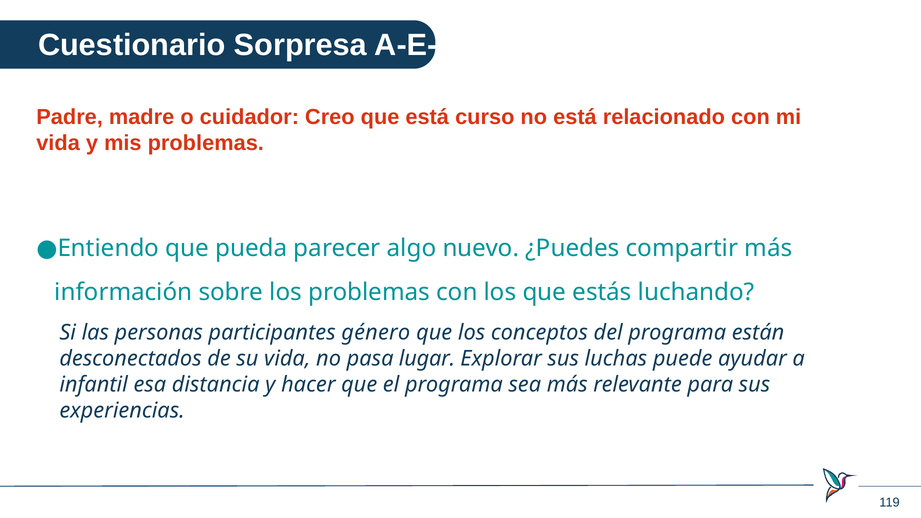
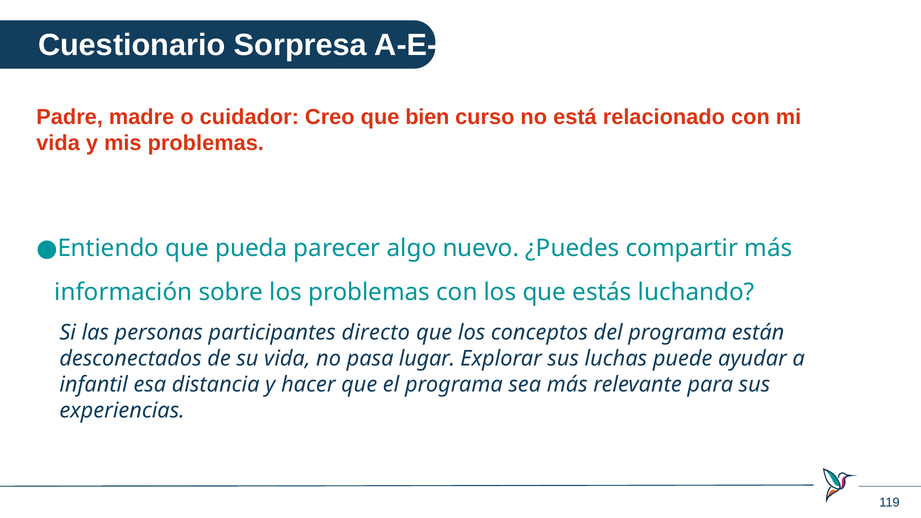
que está: está -> bien (427, 117)
género: género -> directo (376, 332)
